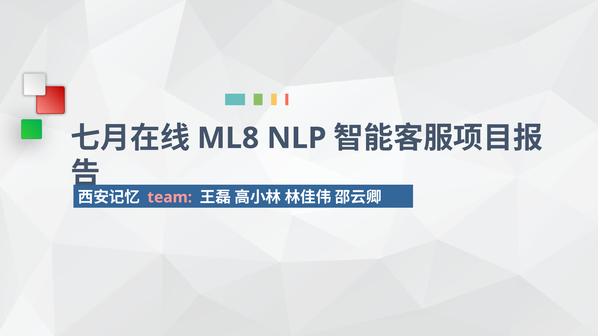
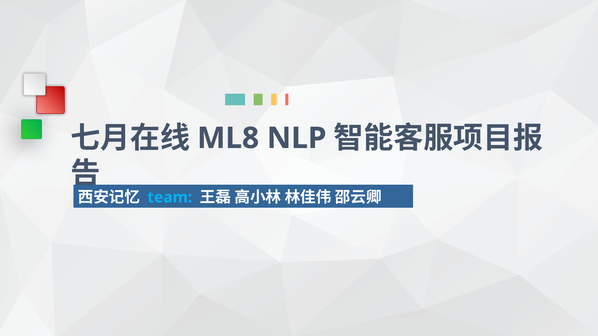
team colour: pink -> light blue (170, 198)
